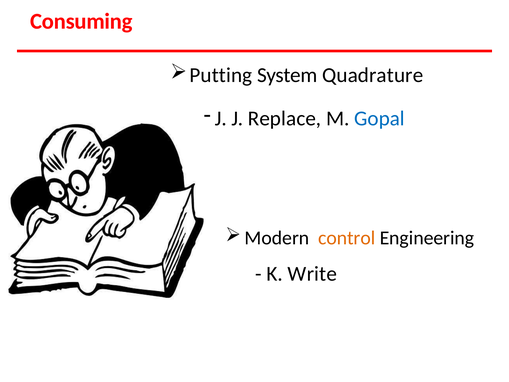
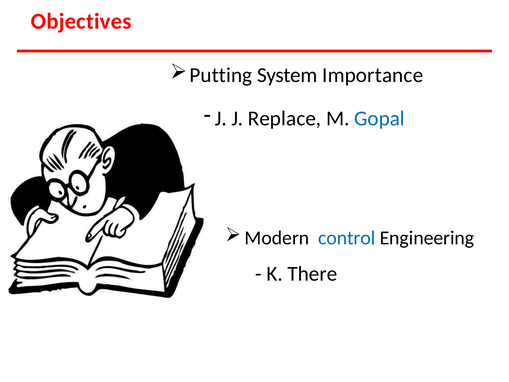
Consuming: Consuming -> Objectives (81, 21)
Quadrature: Quadrature -> Importance (373, 75)
control colour: orange -> blue (347, 238)
Write: Write -> There (312, 274)
